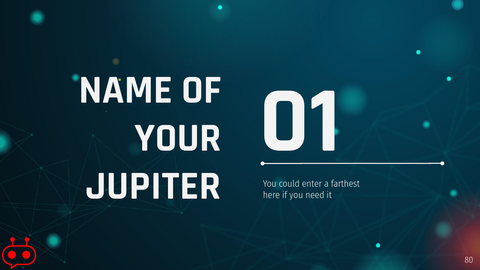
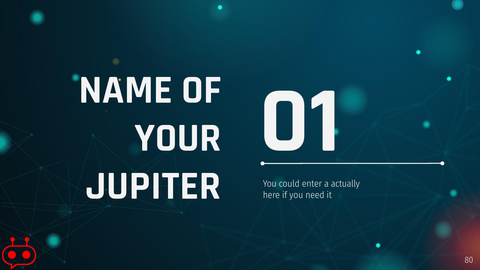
farthest: farthest -> actually (345, 184)
